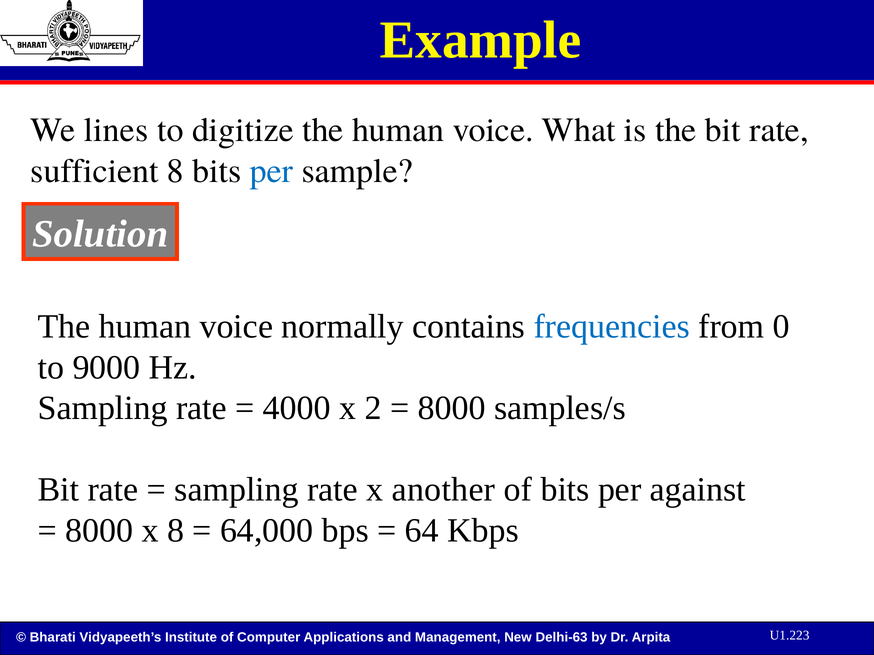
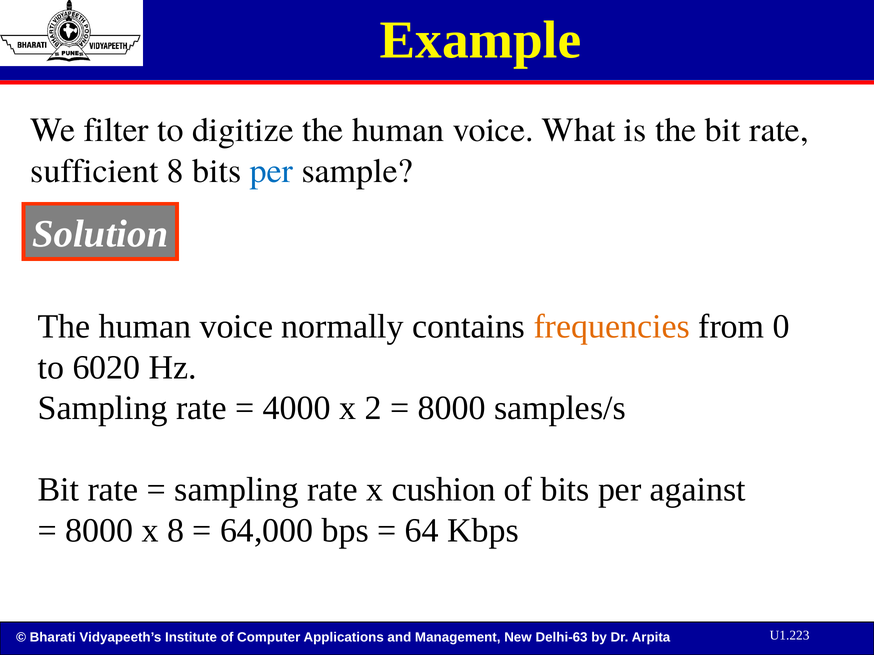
lines: lines -> filter (116, 130)
frequencies colour: blue -> orange (612, 327)
9000: 9000 -> 6020 (106, 368)
another: another -> cushion (444, 490)
